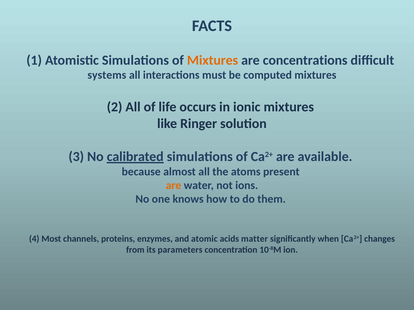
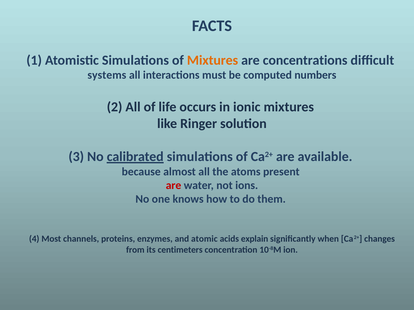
computed mixtures: mixtures -> numbers (315, 75)
are colour: orange -> red (174, 186)
matter: matter -> explain (255, 239)
parameters: parameters -> centimeters (180, 250)
